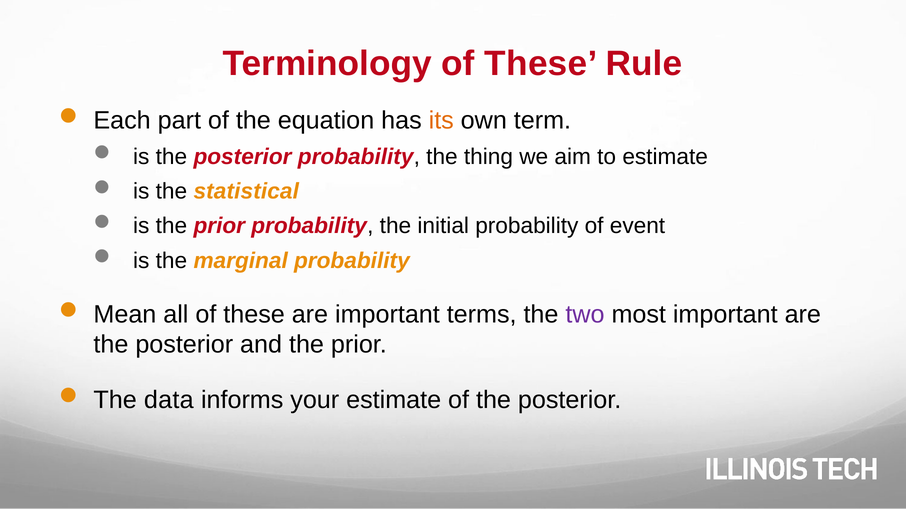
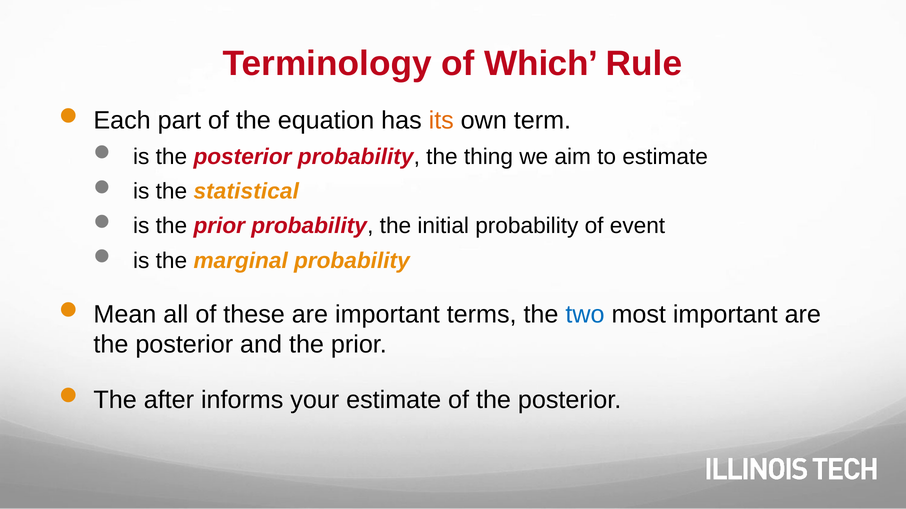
Terminology of These: These -> Which (541, 64)
two colour: purple -> blue (585, 315)
data: data -> after (169, 400)
